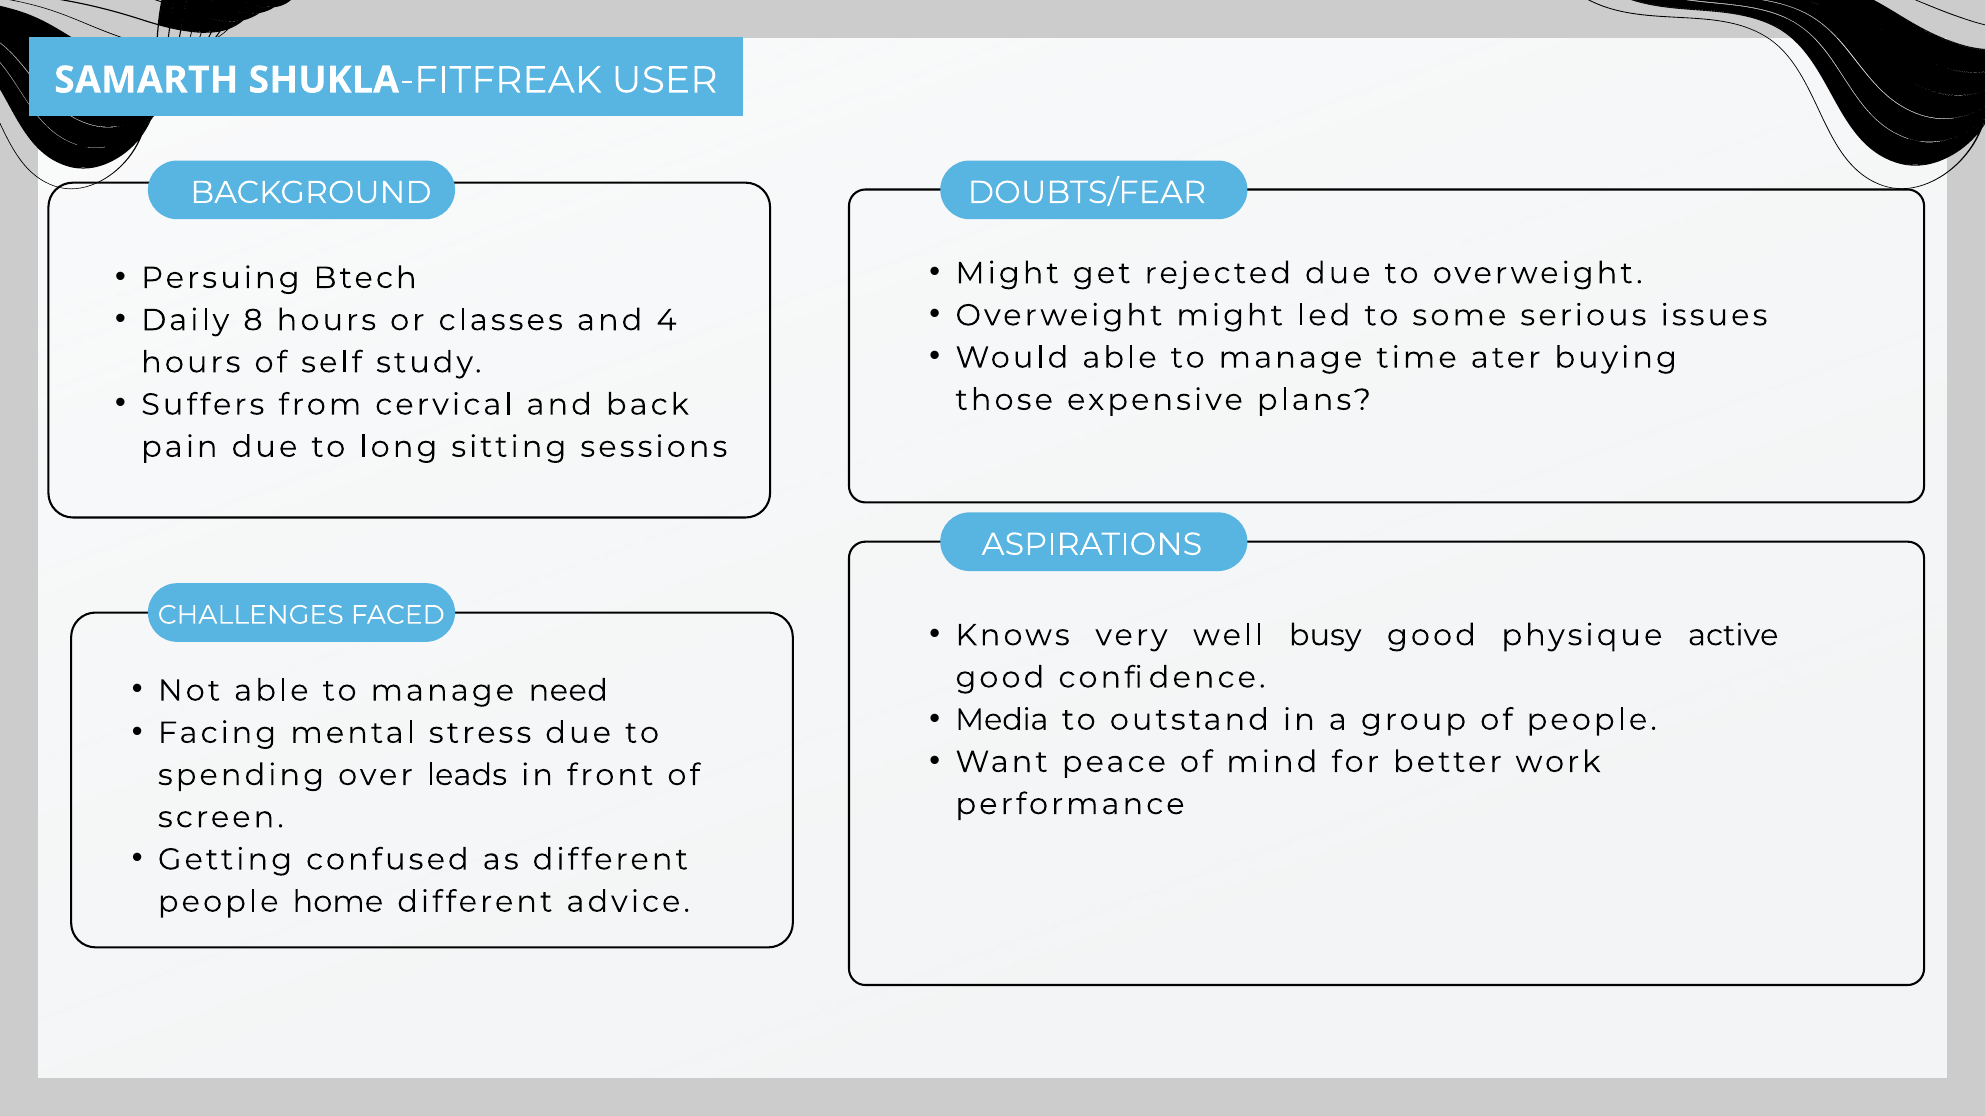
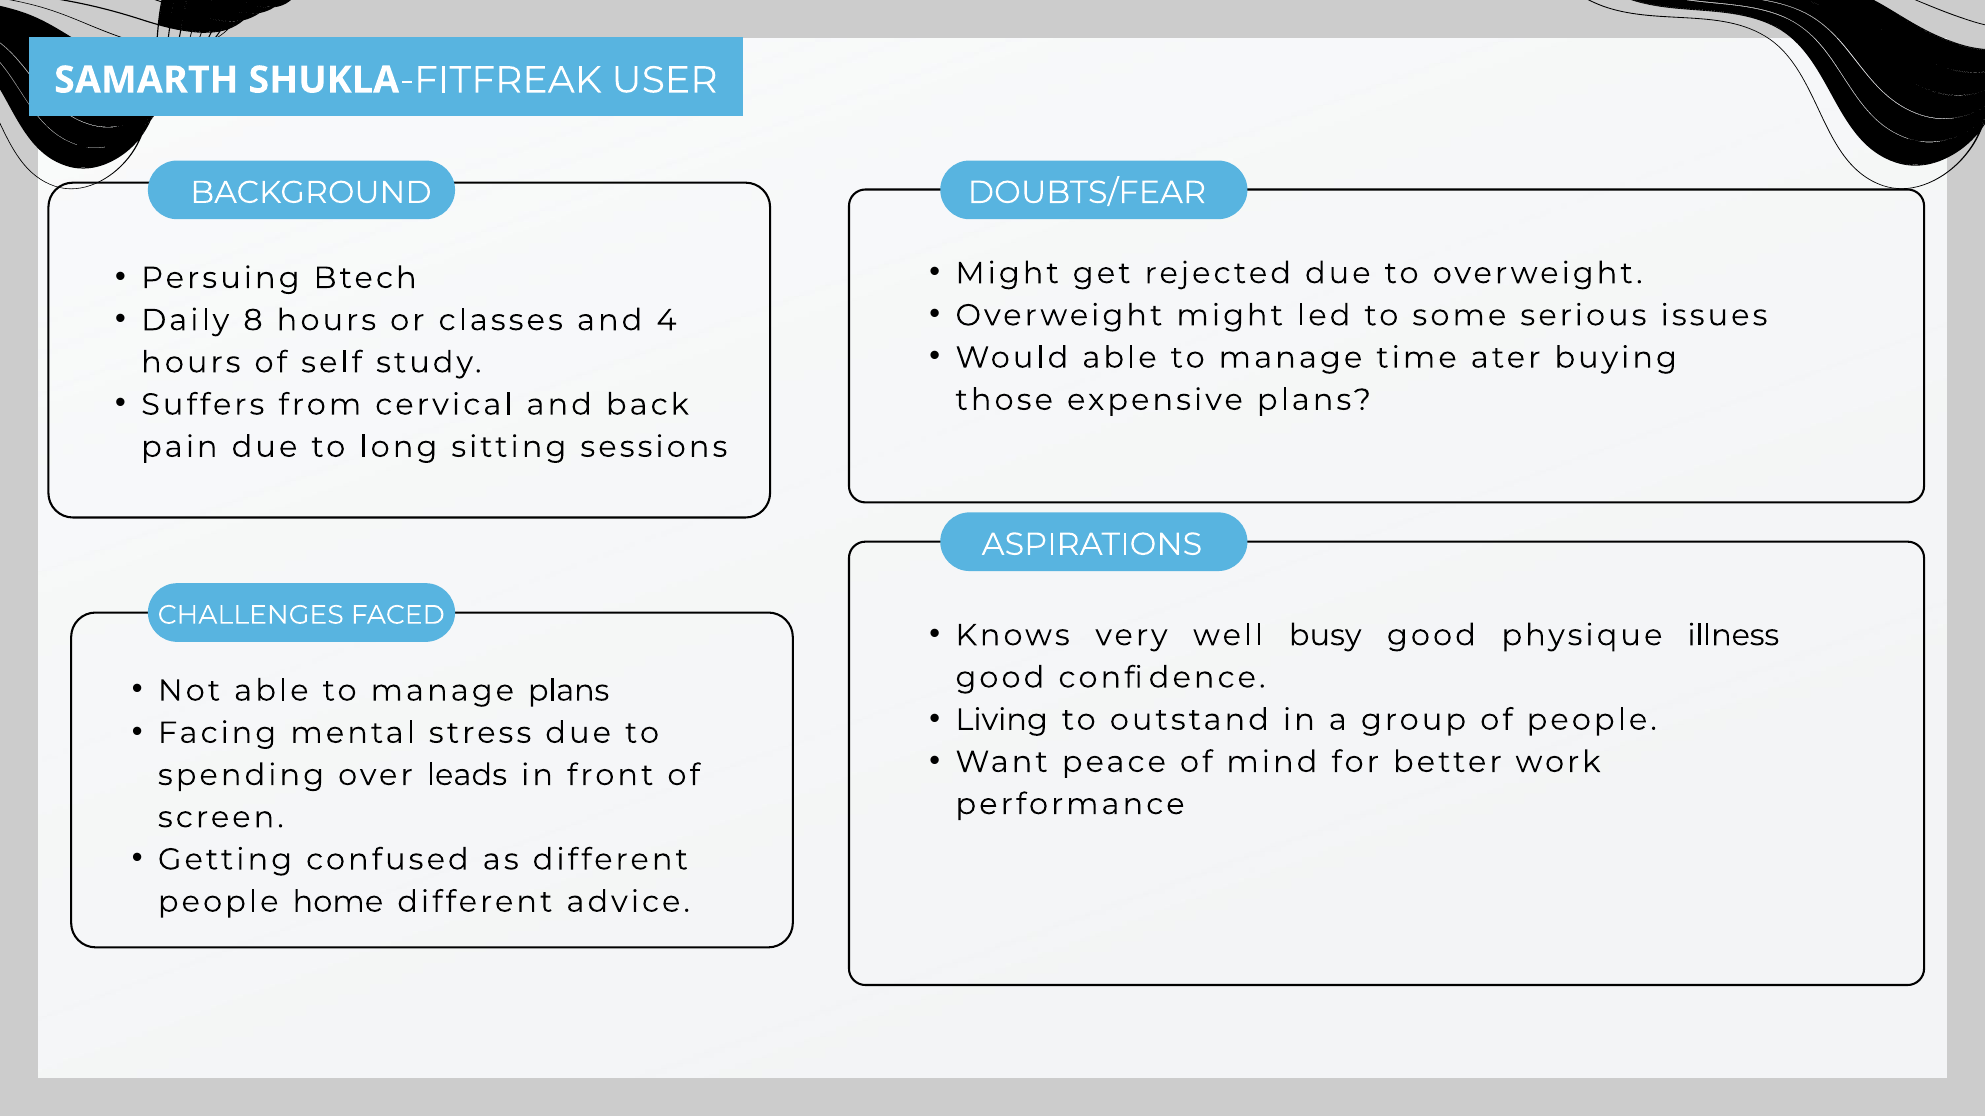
active: active -> illness (1733, 636)
manage need: need -> plans (569, 691)
Media: Media -> Living (1002, 720)
